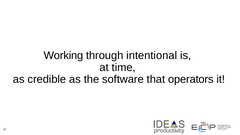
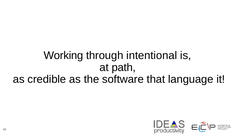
time: time -> path (124, 67)
operators: operators -> language (191, 79)
